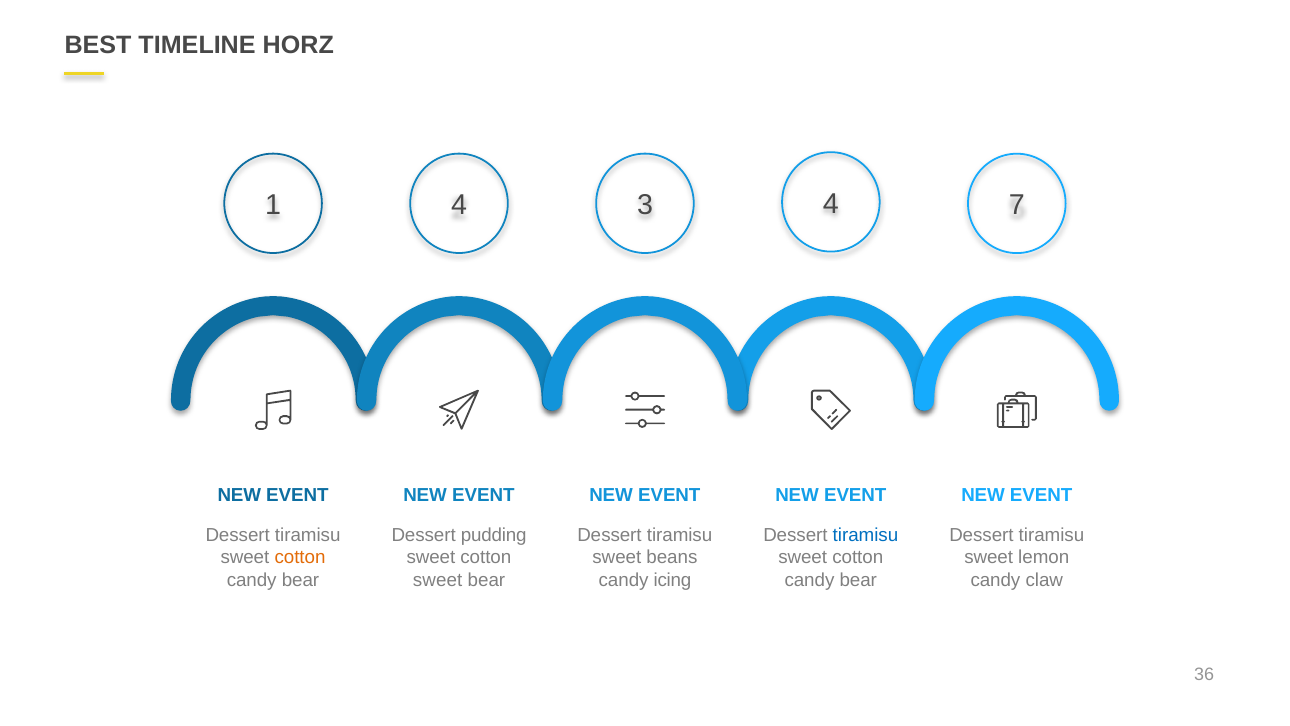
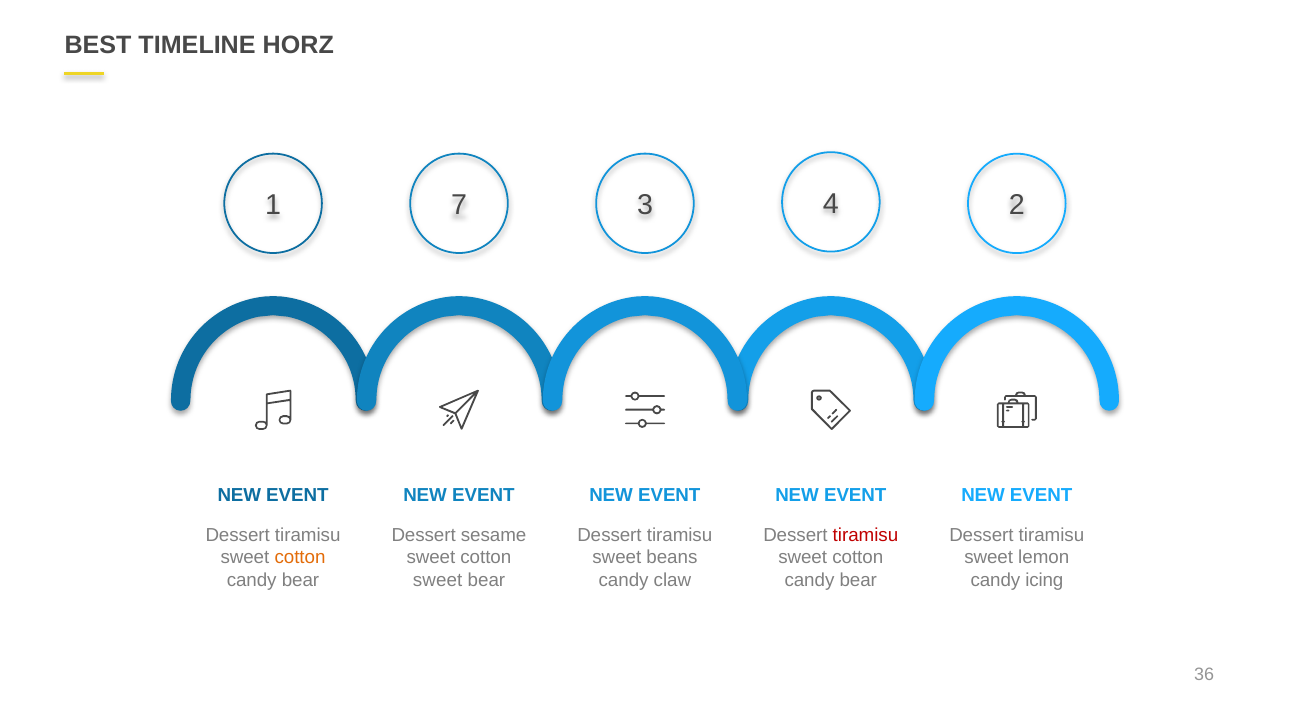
1 4: 4 -> 7 (459, 205)
7: 7 -> 2 (1017, 205)
pudding: pudding -> sesame (494, 535)
tiramisu colour: blue -> red (865, 535)
icing: icing -> claw (672, 580)
claw: claw -> icing (1044, 580)
